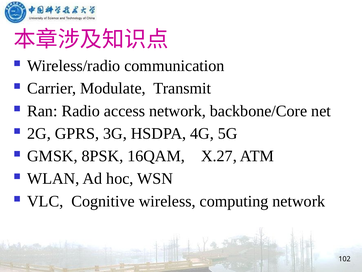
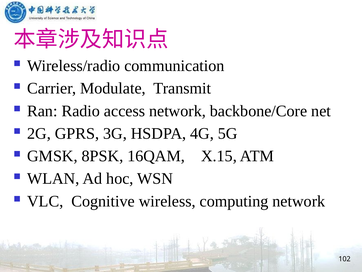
X.27: X.27 -> X.15 (219, 156)
